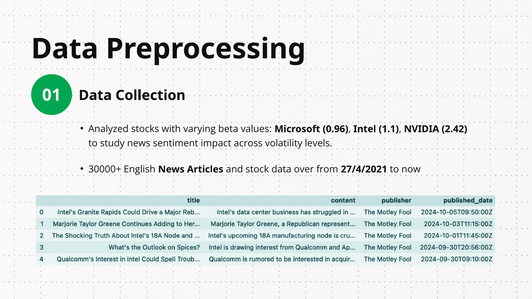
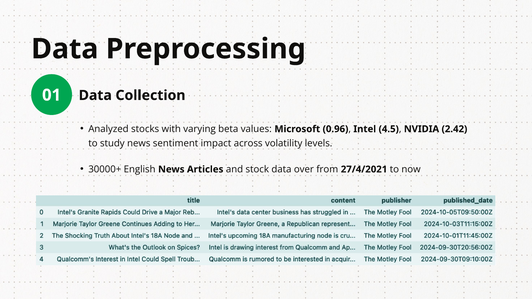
1.1: 1.1 -> 4.5 (389, 129)
